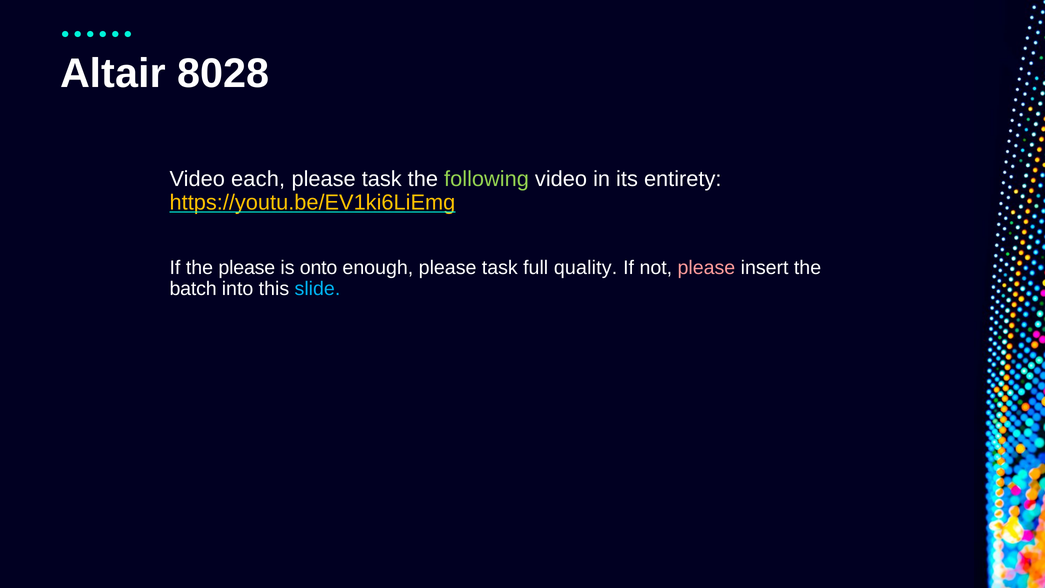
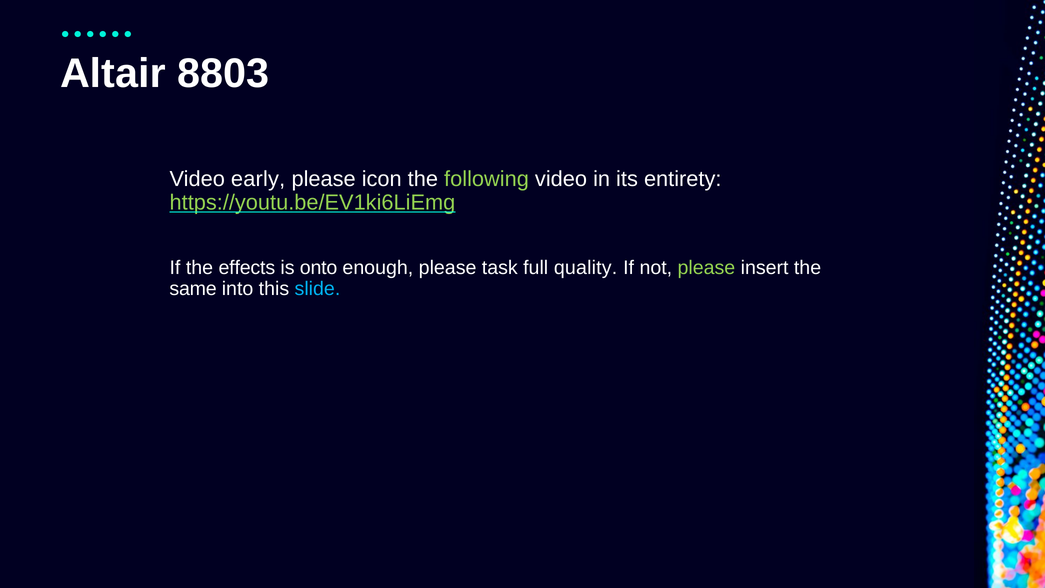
8028: 8028 -> 8803 (223, 74)
each: each -> early (258, 179)
task: task -> icon (382, 179)
https://youtu.be/EV1ki6LiEmg colour: yellow -> light green (312, 202)
the please: please -> effects (247, 268)
please colour: pink -> light green (706, 268)
batch: batch -> same (193, 289)
